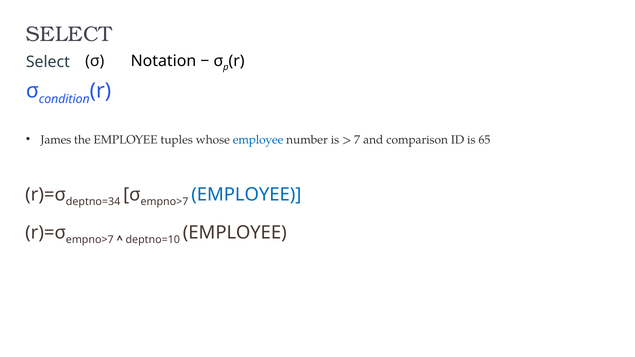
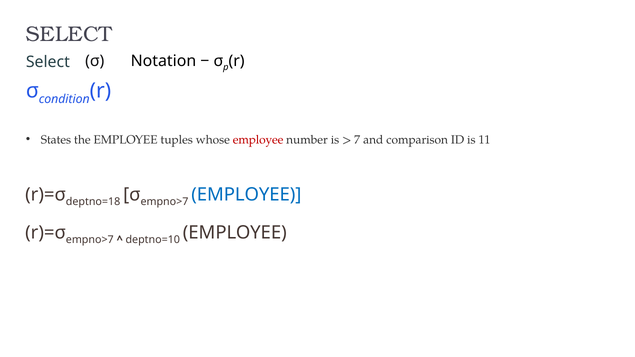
James: James -> States (56, 140)
employee colour: blue -> red (258, 140)
65: 65 -> 11 (484, 140)
deptno=34: deptno=34 -> deptno=18 (93, 202)
